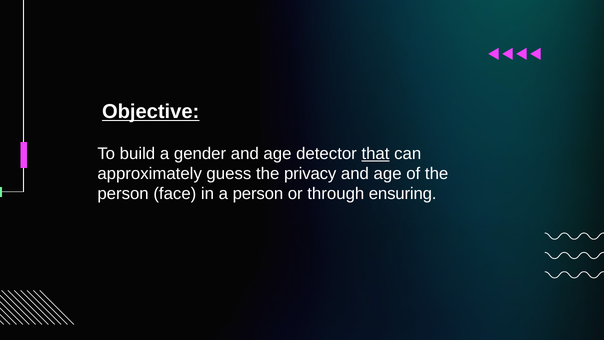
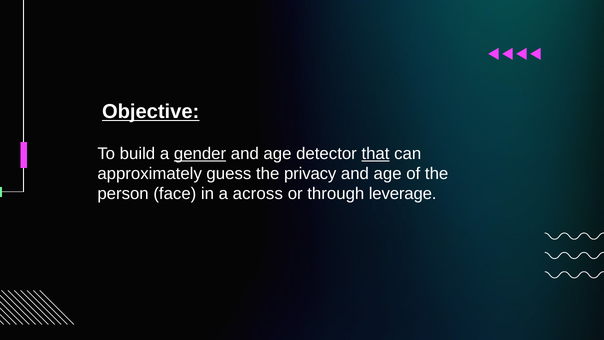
gender underline: none -> present (200, 154)
a person: person -> across (258, 194)
ensuring: ensuring -> leverage (403, 194)
